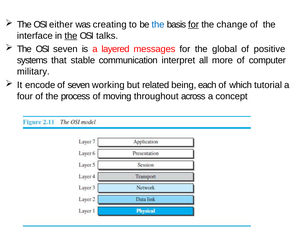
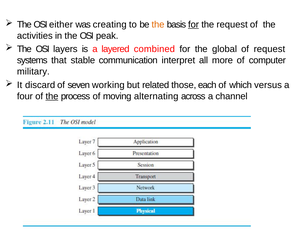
the colour: blue -> orange (158, 24)
the change: change -> request (232, 24)
interface: interface -> activities (35, 36)
the underline: present -> none (71, 36)
talks: talks -> peak (107, 36)
OSI seven: seven -> layers (65, 49)
messages: messages -> combined (154, 49)
of positive: positive -> request (269, 49)
encode: encode -> discard (40, 85)
being: being -> those (184, 85)
tutorial: tutorial -> versus (268, 85)
the underline: none -> present (52, 96)
throughout: throughout -> alternating (156, 96)
concept: concept -> channel (232, 96)
